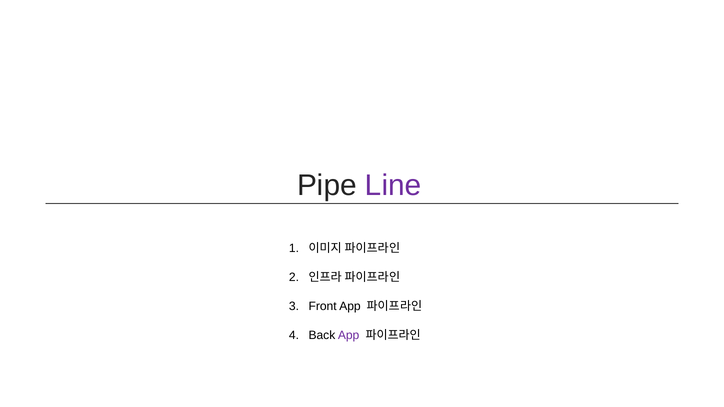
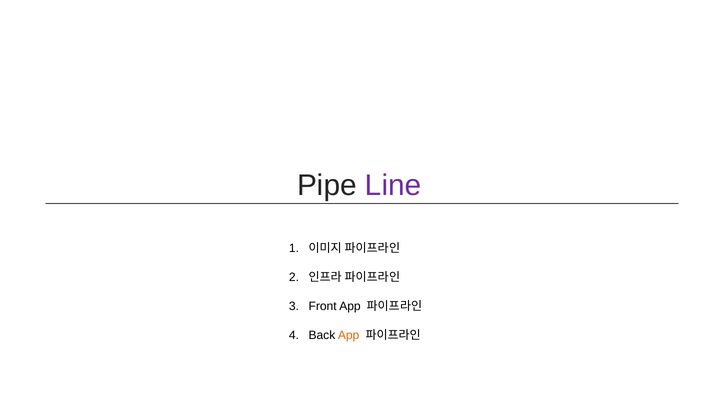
App colour: purple -> orange (349, 335)
